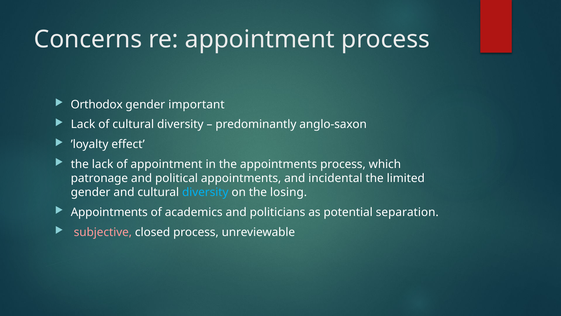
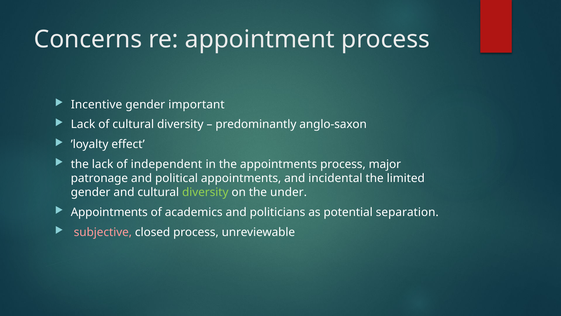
Orthodox: Orthodox -> Incentive (97, 104)
of appointment: appointment -> independent (166, 164)
which: which -> major (385, 164)
diversity colour: light blue -> light green (205, 192)
losing: losing -> under (289, 192)
